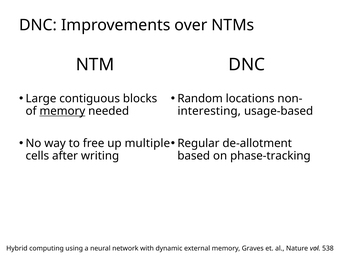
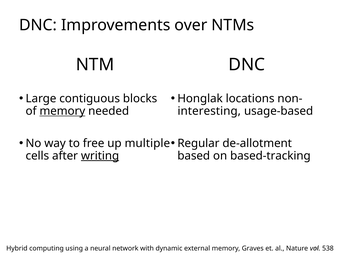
Random: Random -> Honglak (200, 98)
writing underline: none -> present (100, 155)
phase-tracking: phase-tracking -> based-tracking (270, 155)
